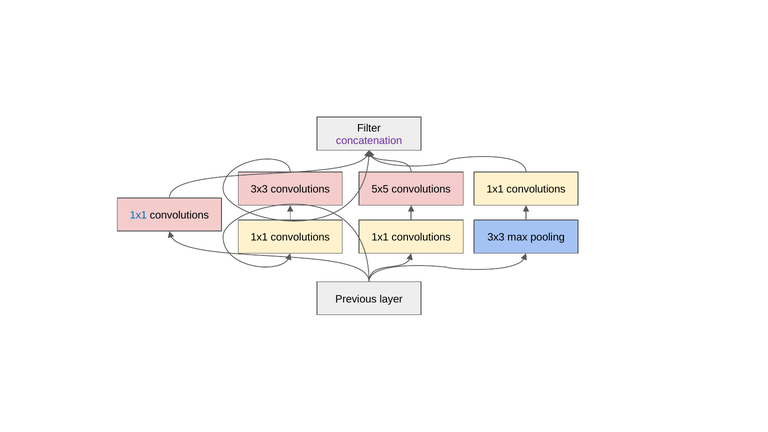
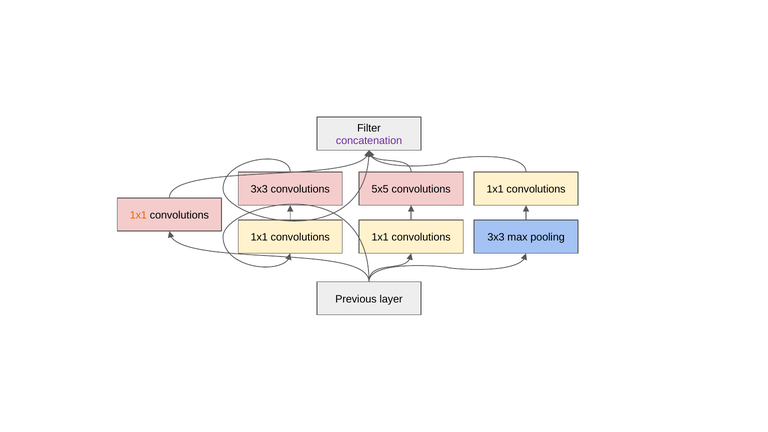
1x1 colour: blue -> orange (138, 215)
